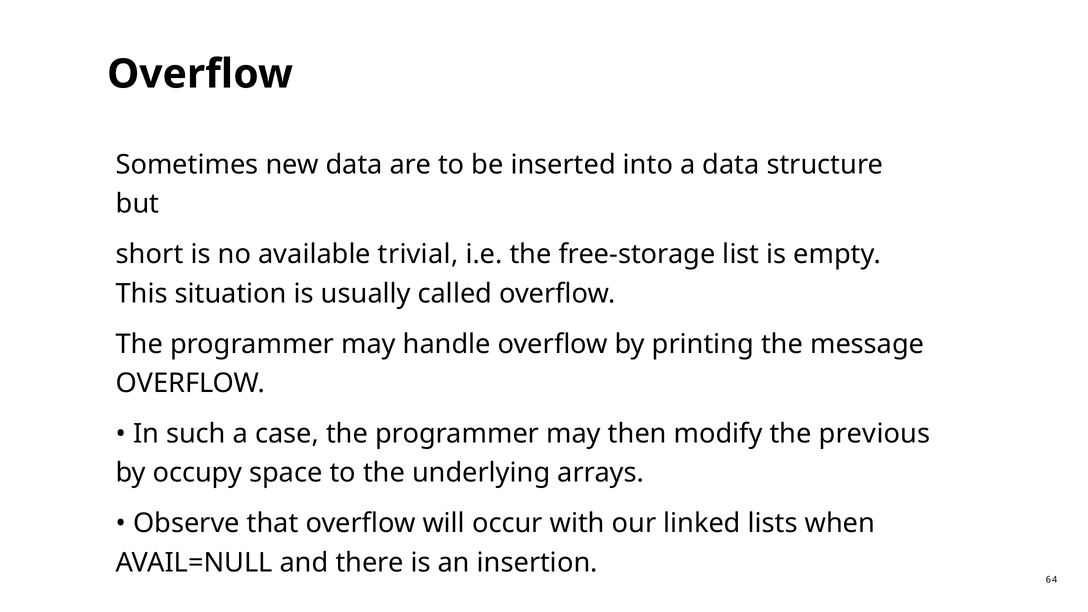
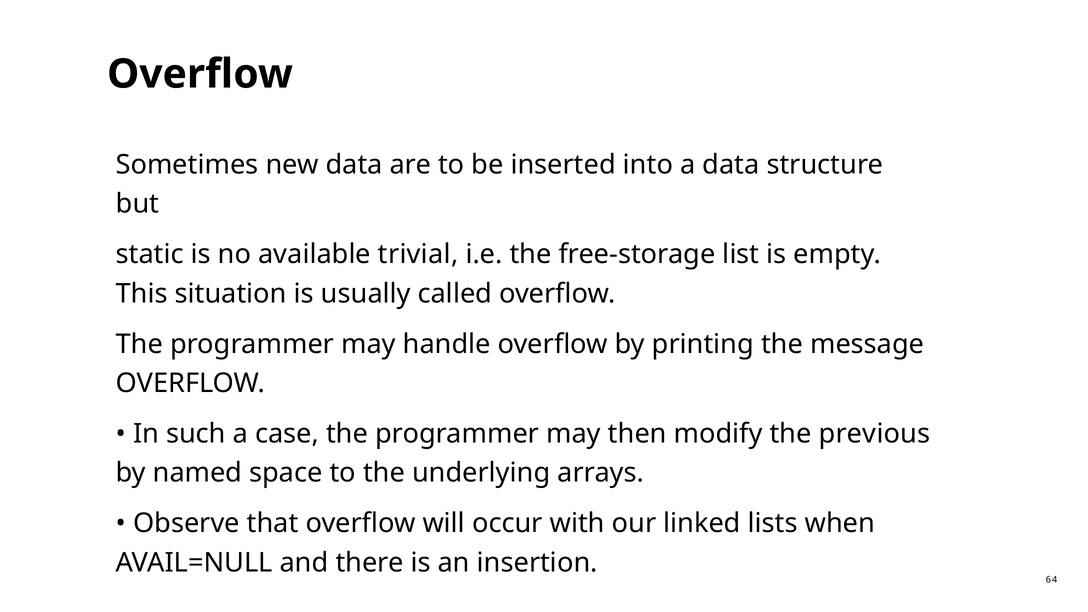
short: short -> static (150, 254)
occupy: occupy -> named (198, 473)
